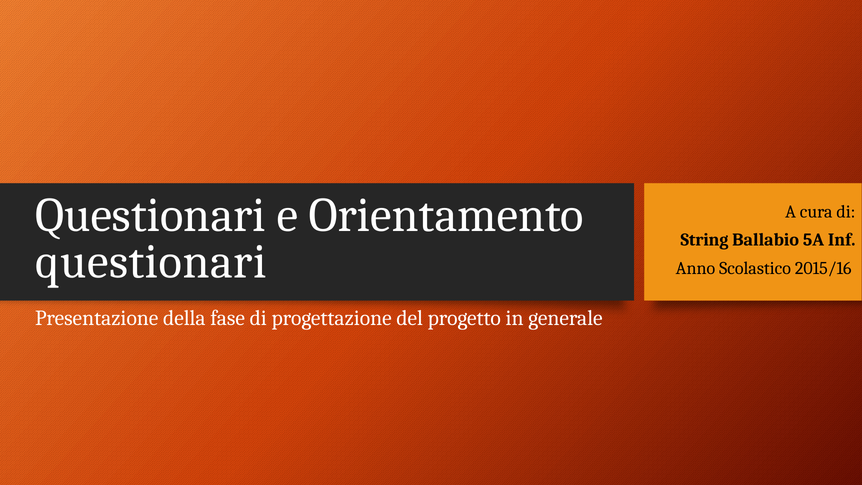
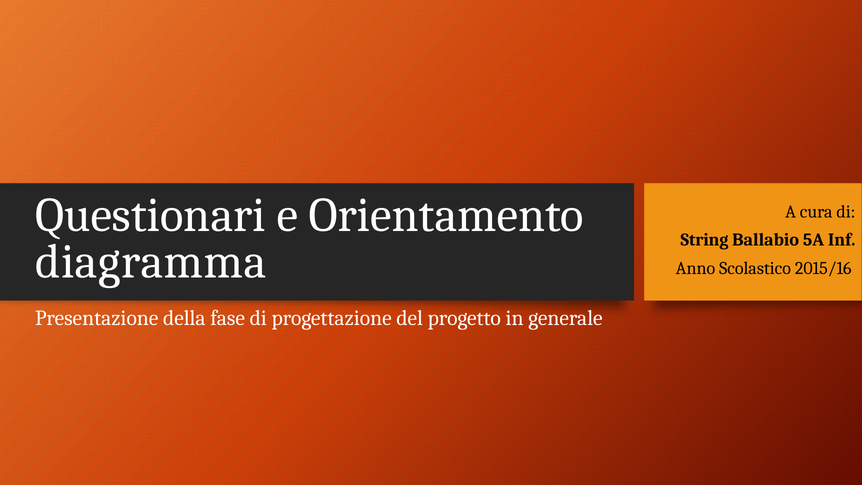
questionari: questionari -> diagramma (151, 262)
